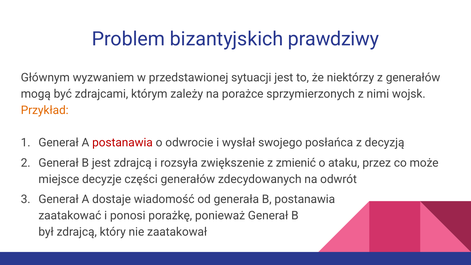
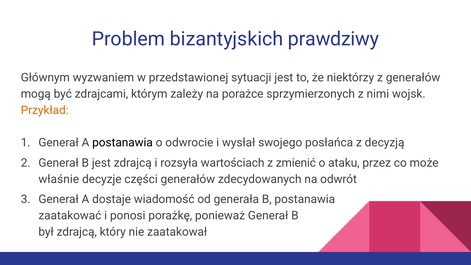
postanawia colour: red -> black (123, 143)
zwiększenie: zwiększenie -> wartościach (233, 163)
miejsce: miejsce -> właśnie (59, 179)
